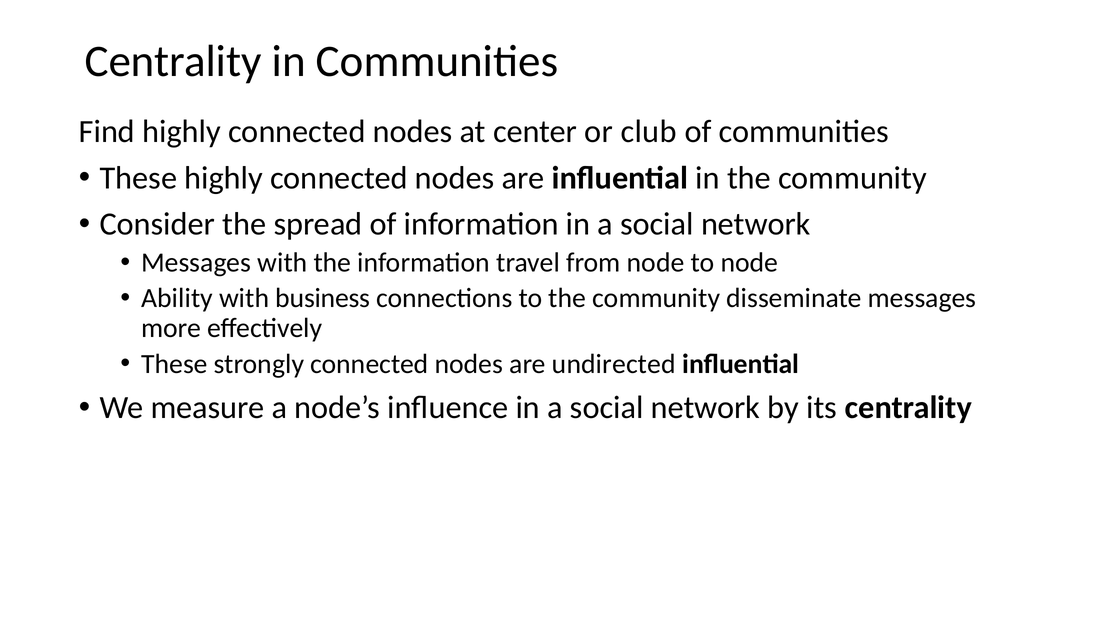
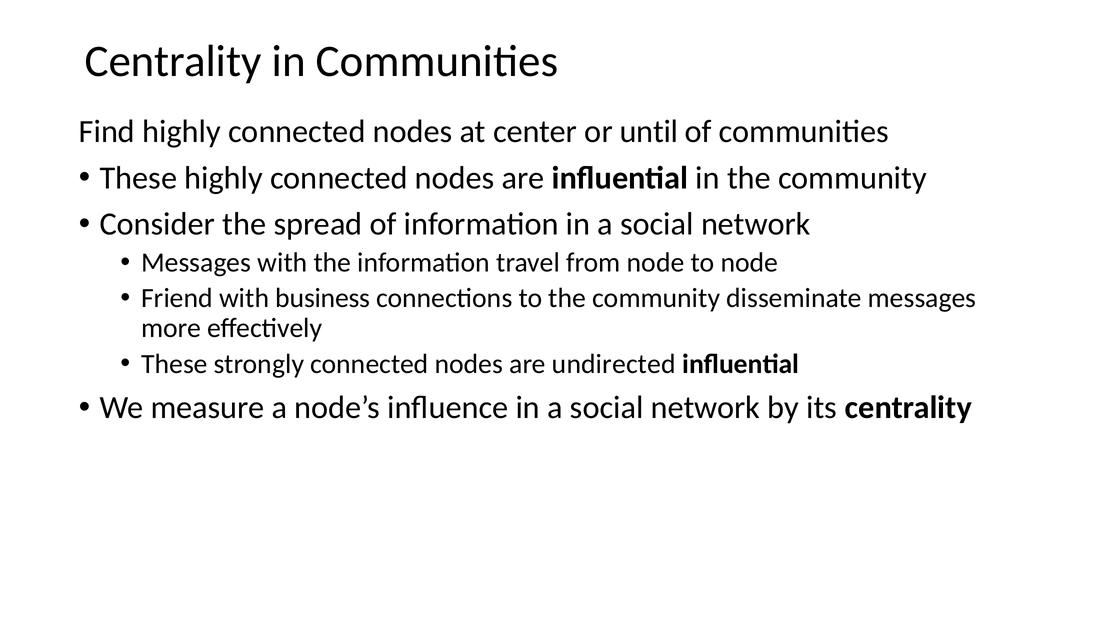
club: club -> until (649, 131)
Ability: Ability -> Friend (177, 298)
